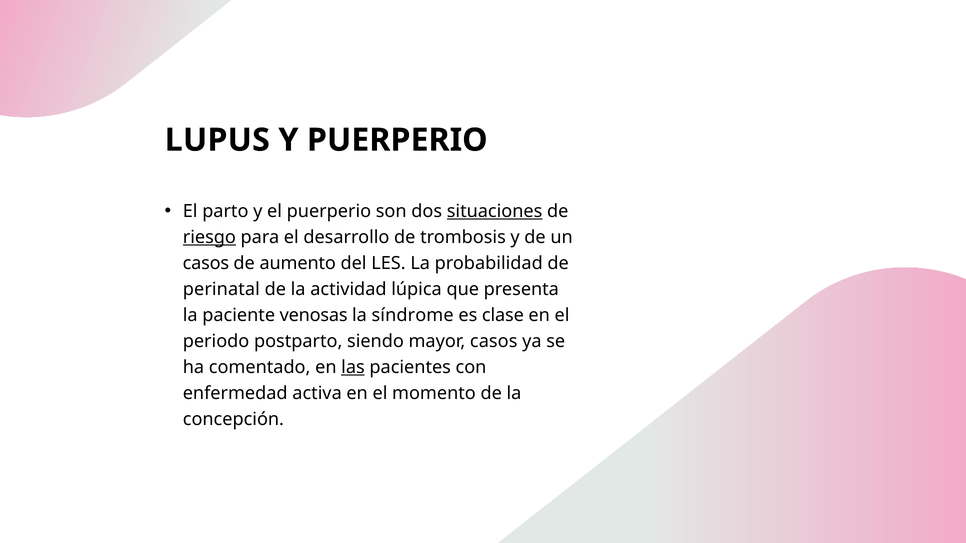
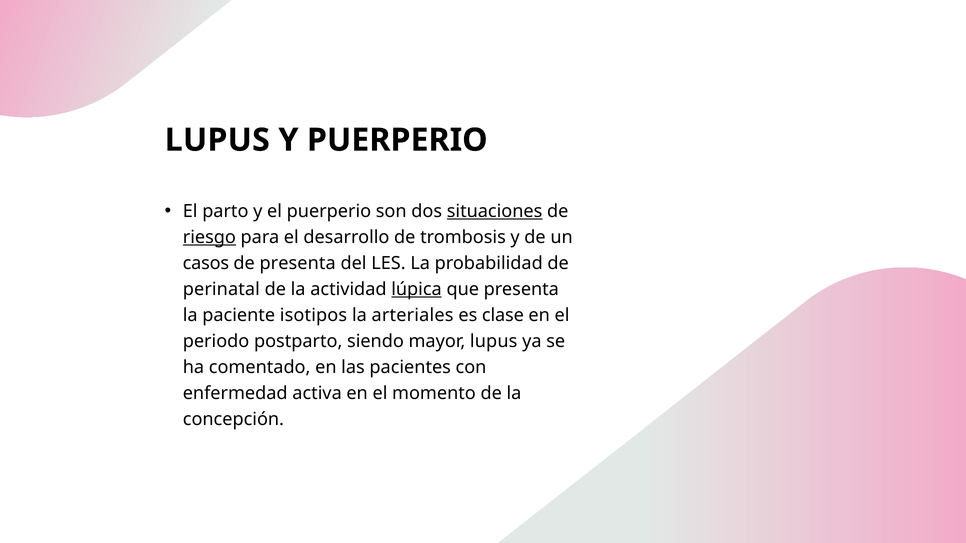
de aumento: aumento -> presenta (298, 263)
lúpica underline: none -> present (417, 289)
venosas: venosas -> isotipos (313, 315)
síndrome: síndrome -> arteriales (413, 315)
mayor casos: casos -> lupus (494, 342)
las underline: present -> none (353, 368)
